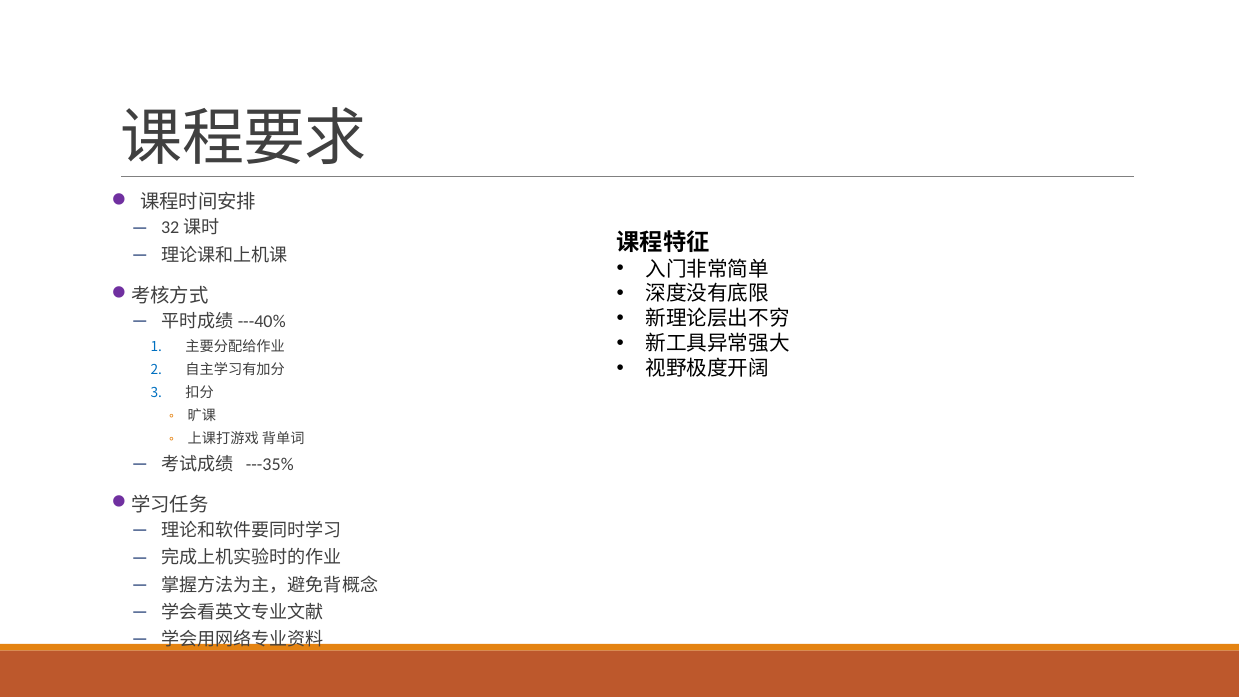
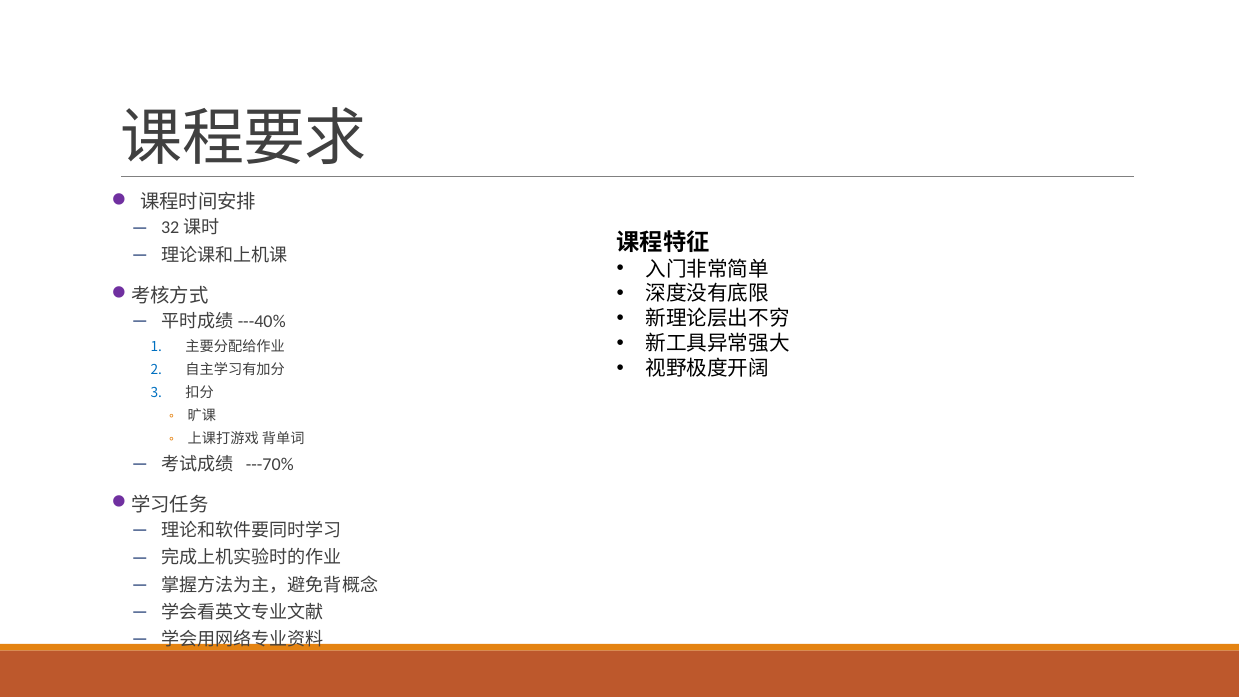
---35%: ---35% -> ---70% (270, 464)
